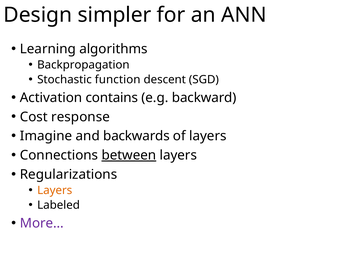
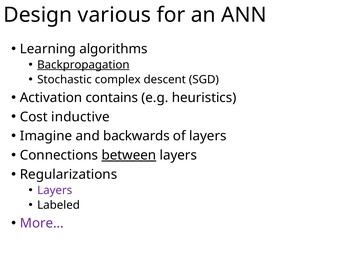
simpler: simpler -> various (114, 15)
Backpropagation underline: none -> present (83, 65)
function: function -> complex (118, 80)
backward: backward -> heuristics (204, 98)
response: response -> inductive (80, 117)
Layers colour: orange -> purple (55, 191)
